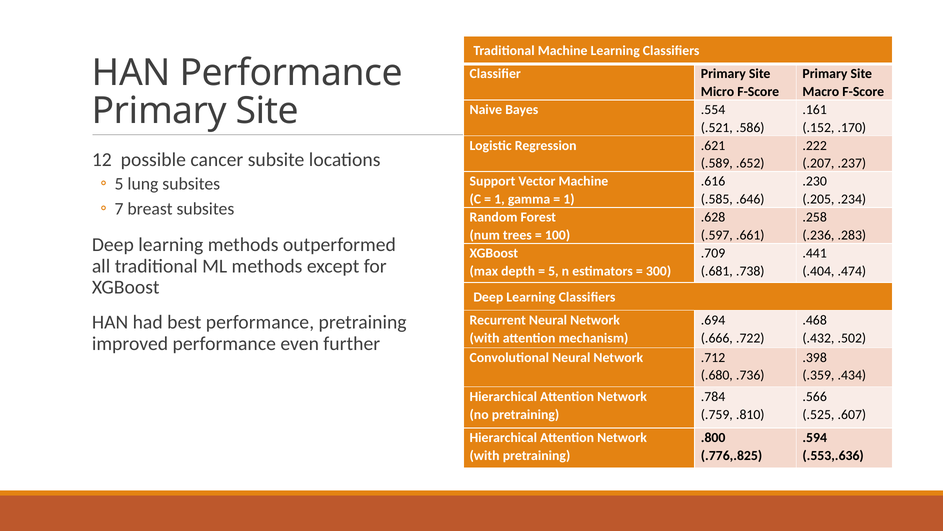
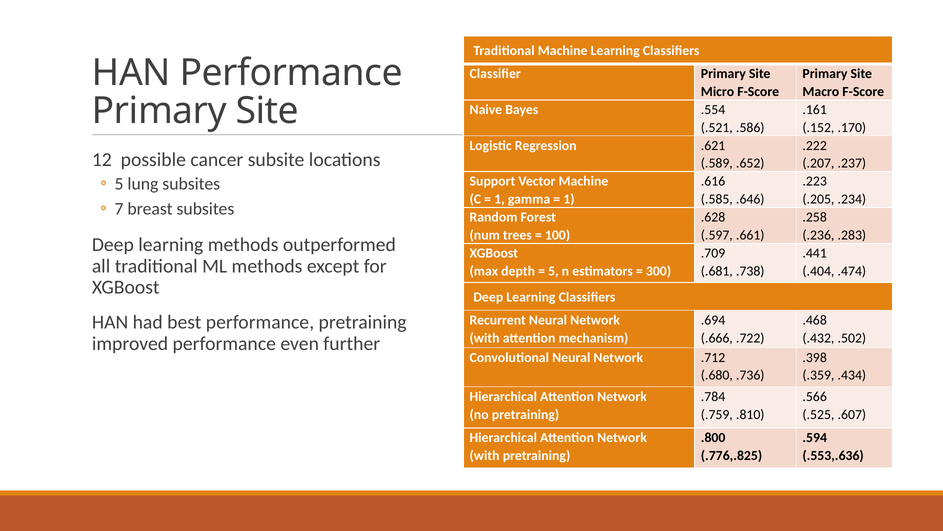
.230: .230 -> .223 (815, 181)
